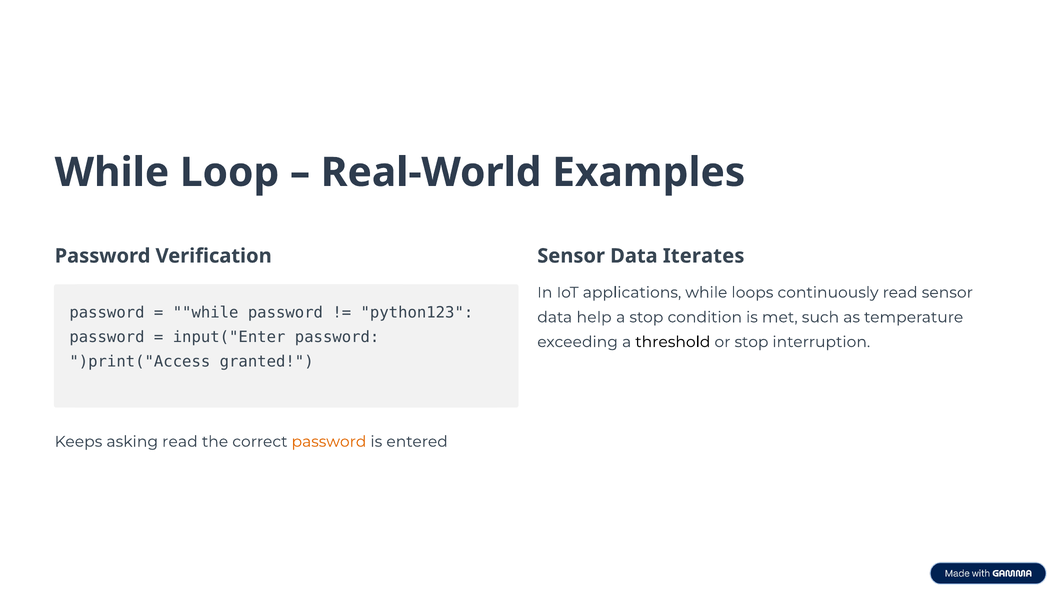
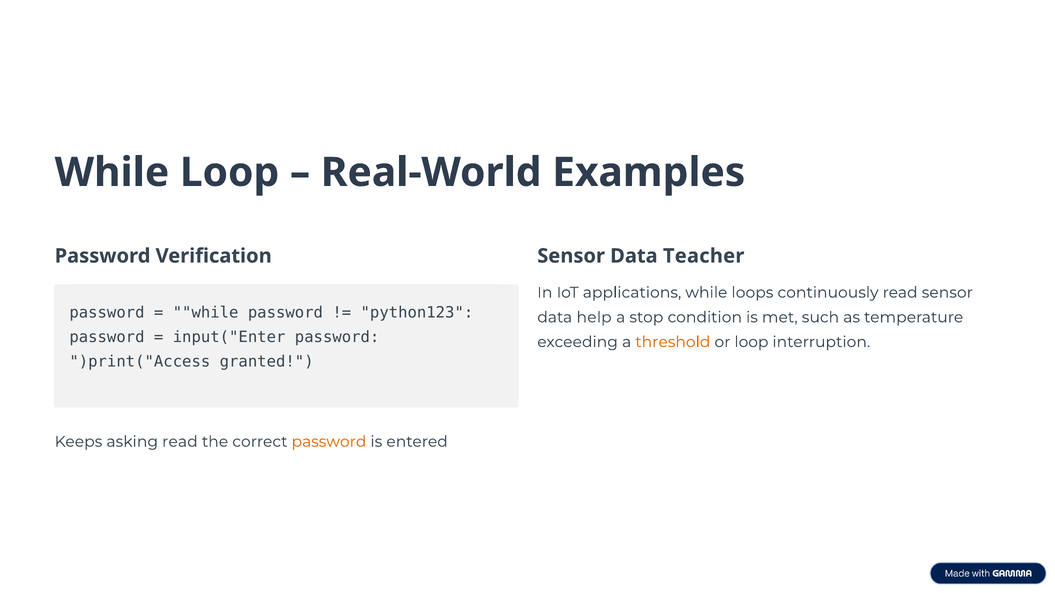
Iterates: Iterates -> Teacher (704, 256)
threshold colour: black -> orange (673, 342)
or stop: stop -> loop (752, 342)
